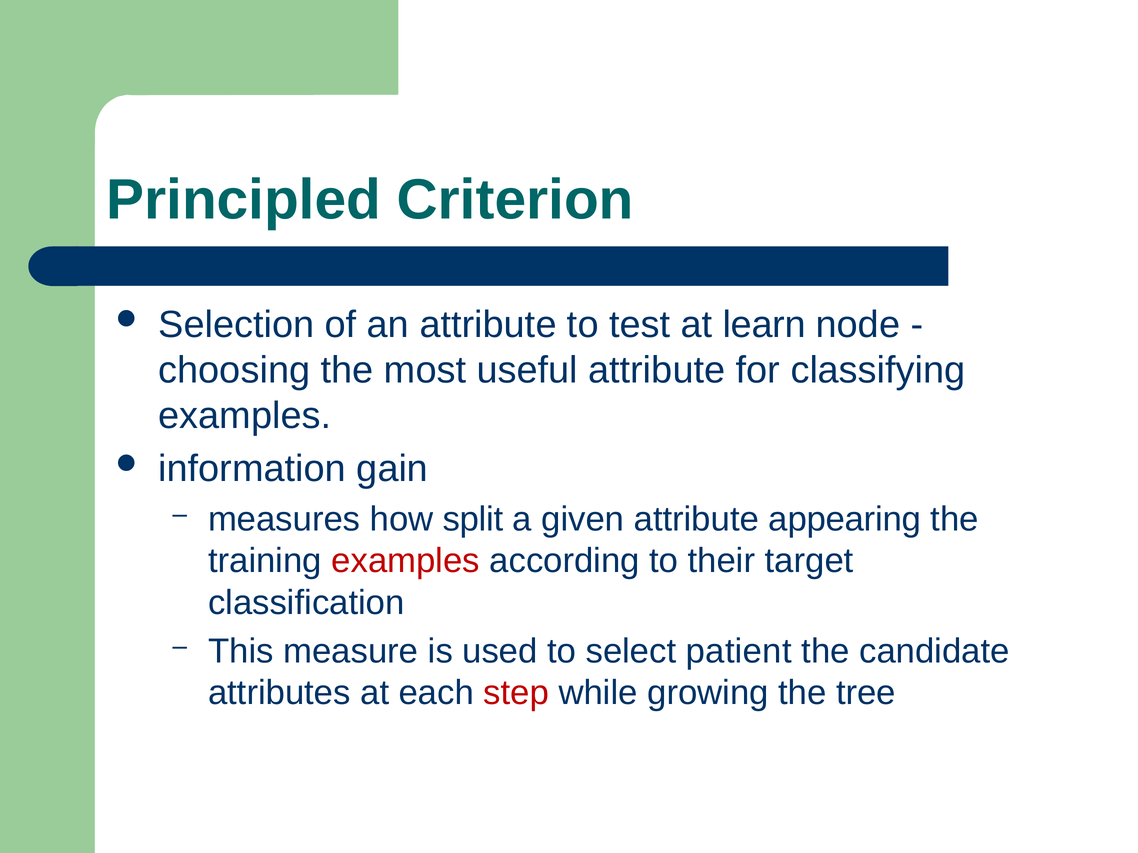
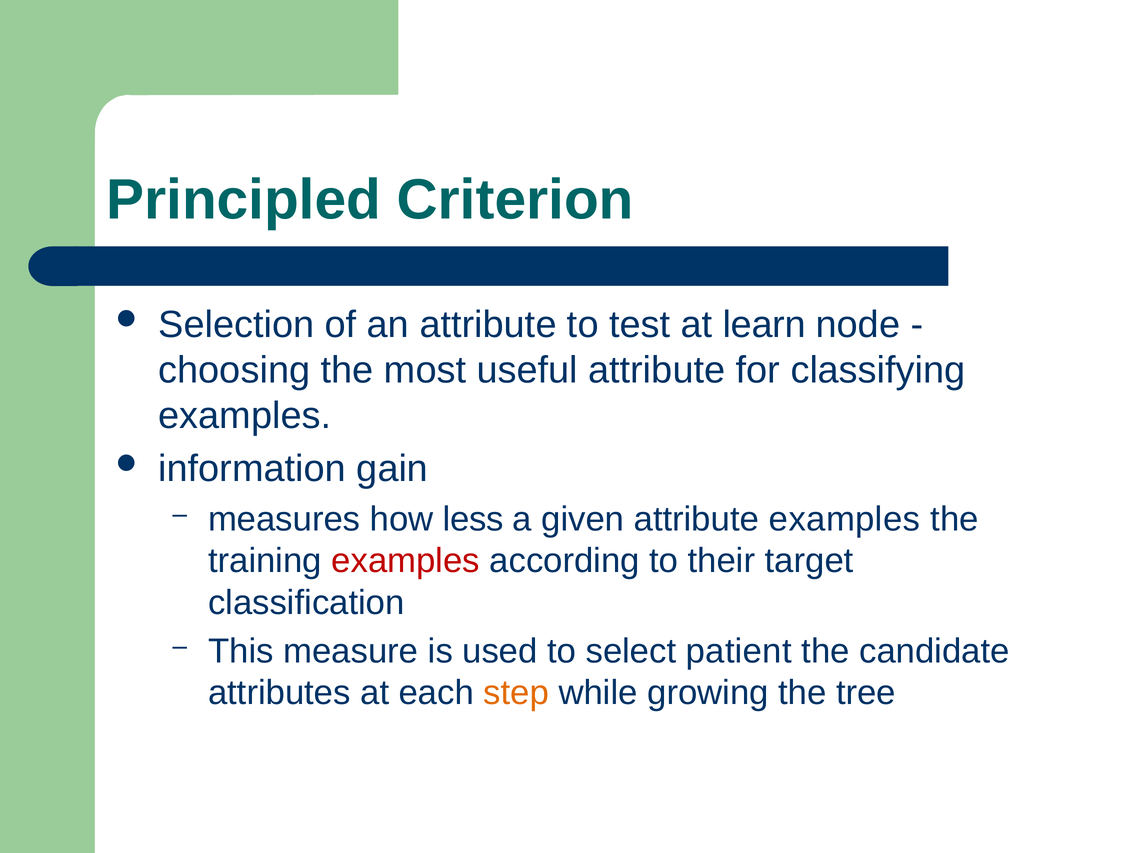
split: split -> less (473, 520)
attribute appearing: appearing -> examples (845, 520)
step colour: red -> orange (516, 693)
